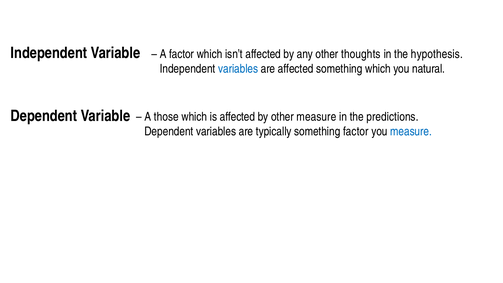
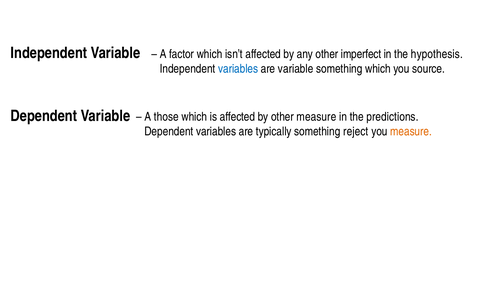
thoughts: thoughts -> imperfect (361, 54)
are affected: affected -> variable (296, 69)
natural: natural -> source (429, 69)
something factor: factor -> reject (356, 131)
measure colour: blue -> orange (411, 131)
